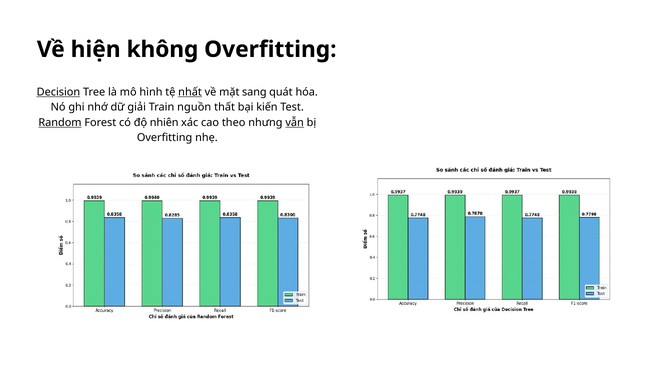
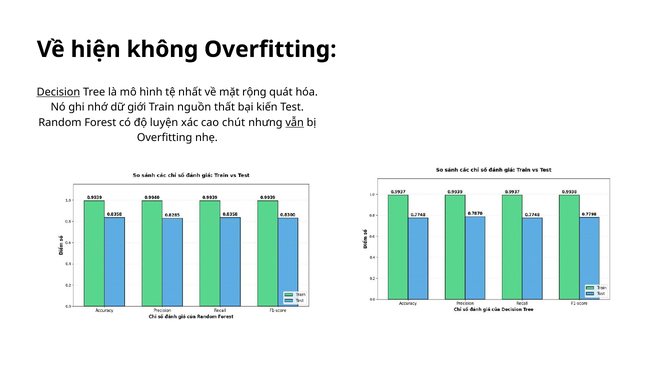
nhất underline: present -> none (190, 92)
sang: sang -> rộng (254, 92)
giải: giải -> giới (137, 107)
Random underline: present -> none (60, 123)
nhiên: nhiên -> luyện (164, 123)
theo: theo -> chút (234, 123)
